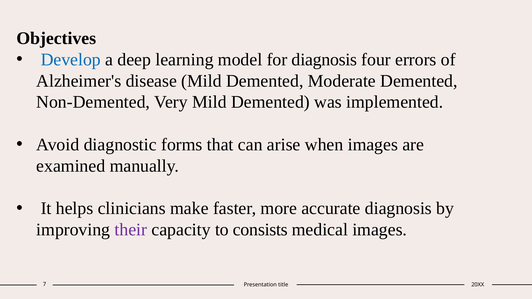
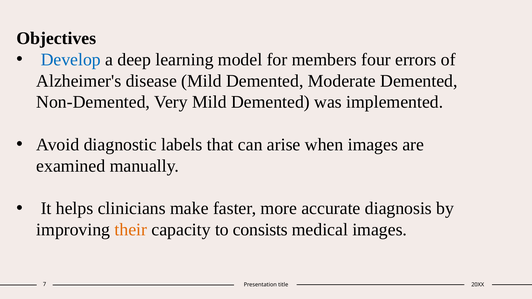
for diagnosis: diagnosis -> members (324, 60)
forms: forms -> labels (182, 145)
their colour: purple -> orange (131, 230)
